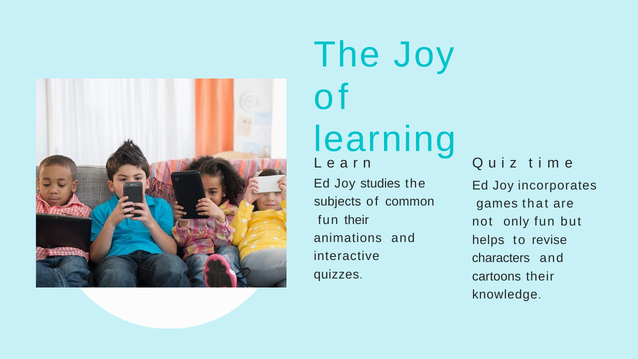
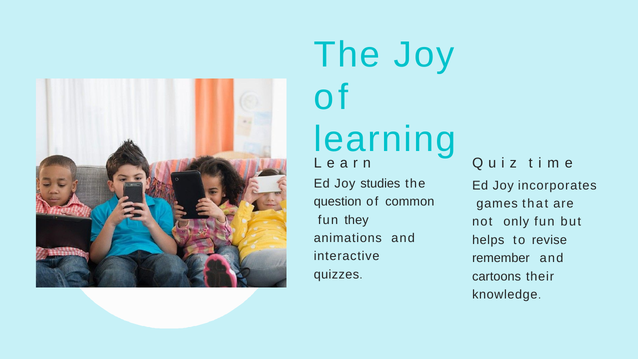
subjects: subjects -> question (338, 202)
fun their: their -> they (356, 220)
characters: characters -> remember (501, 258)
